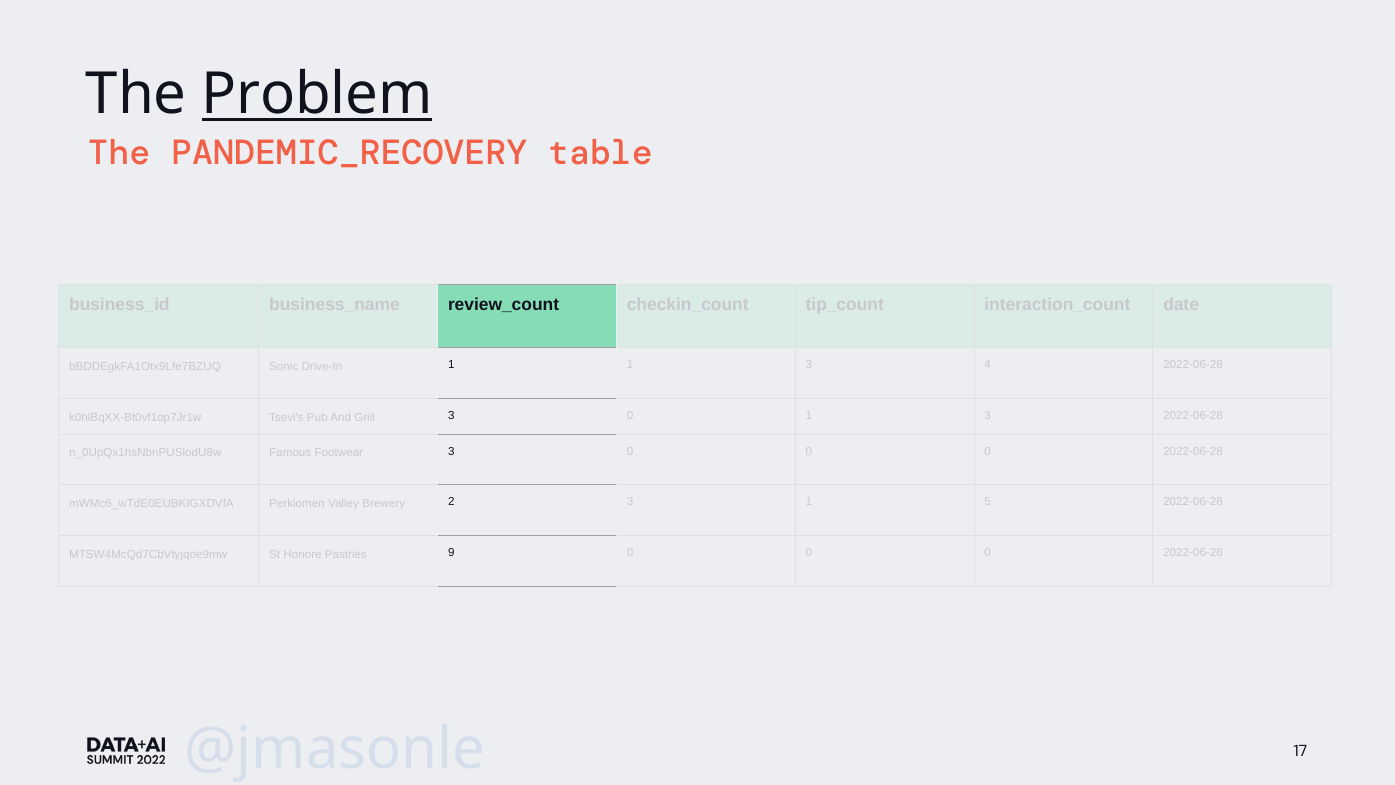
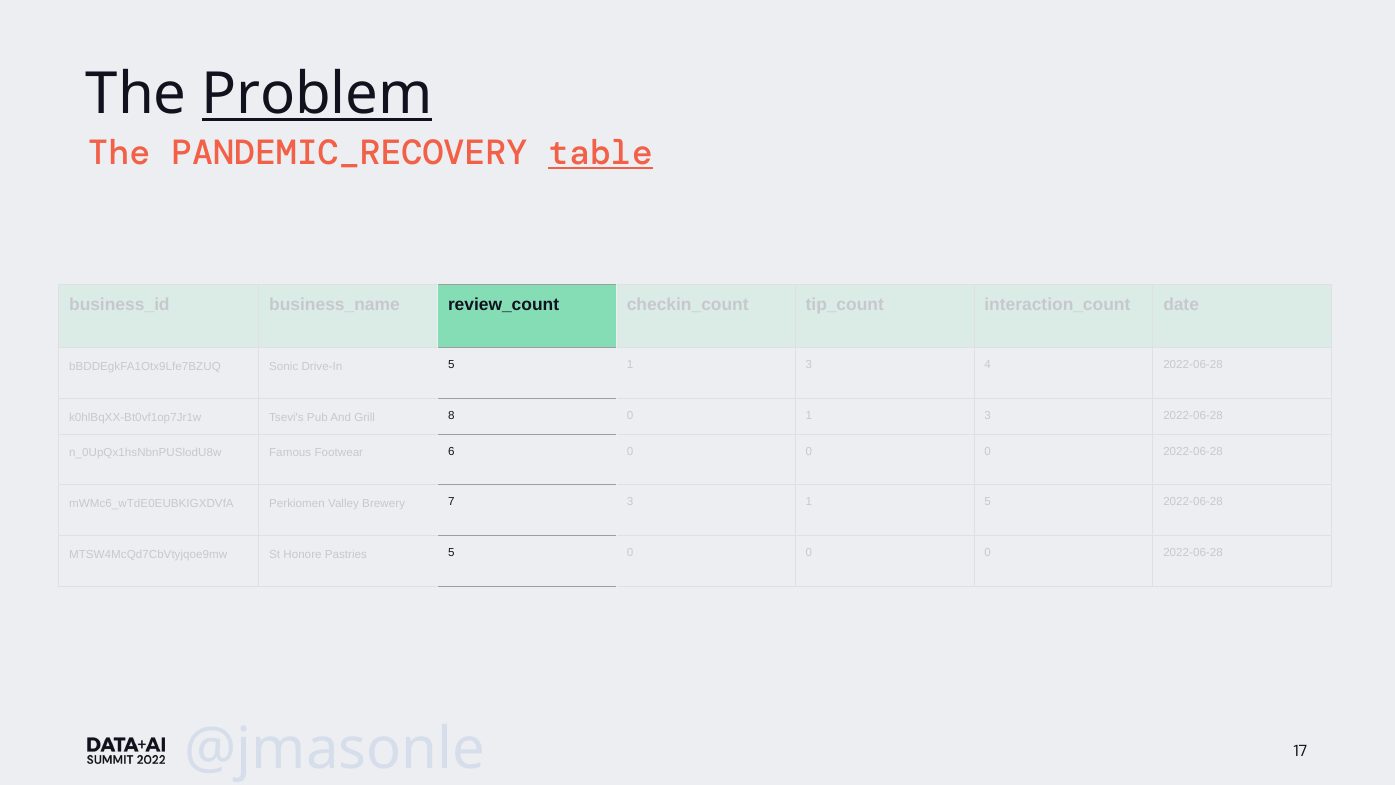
table underline: none -> present (600, 153)
1: 1 -> 5 (451, 364)
3: 3 -> 8 (451, 415)
3: 3 -> 6 (451, 451)
2: 2 -> 7 (451, 502)
9: 9 -> 5 (451, 553)
